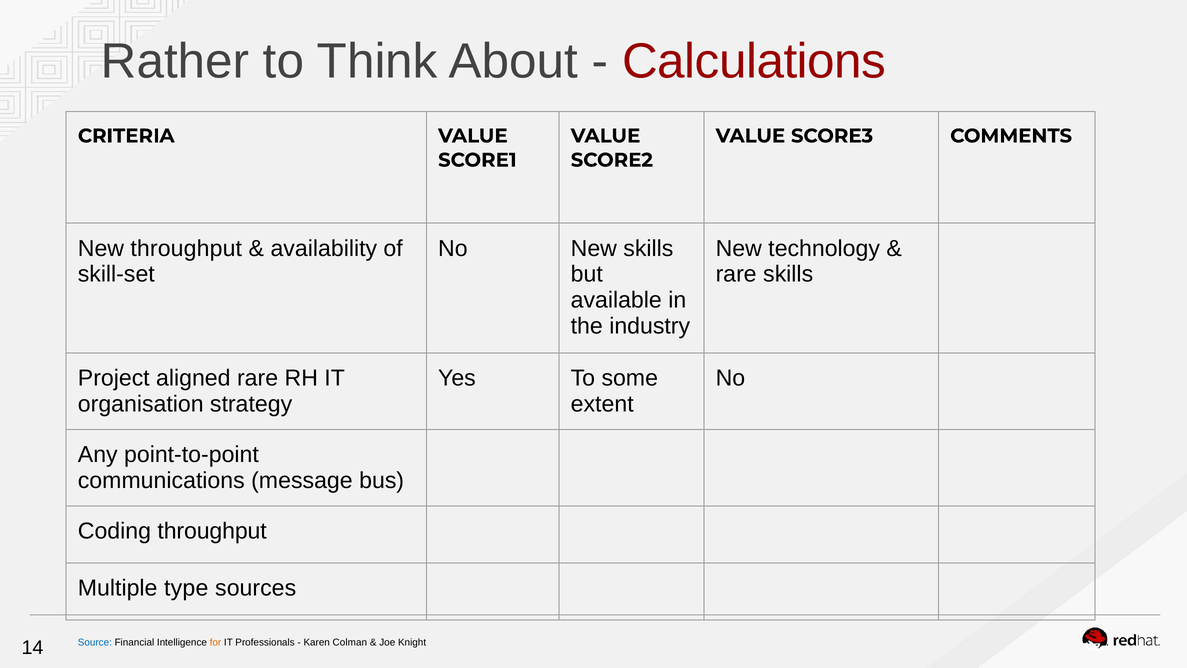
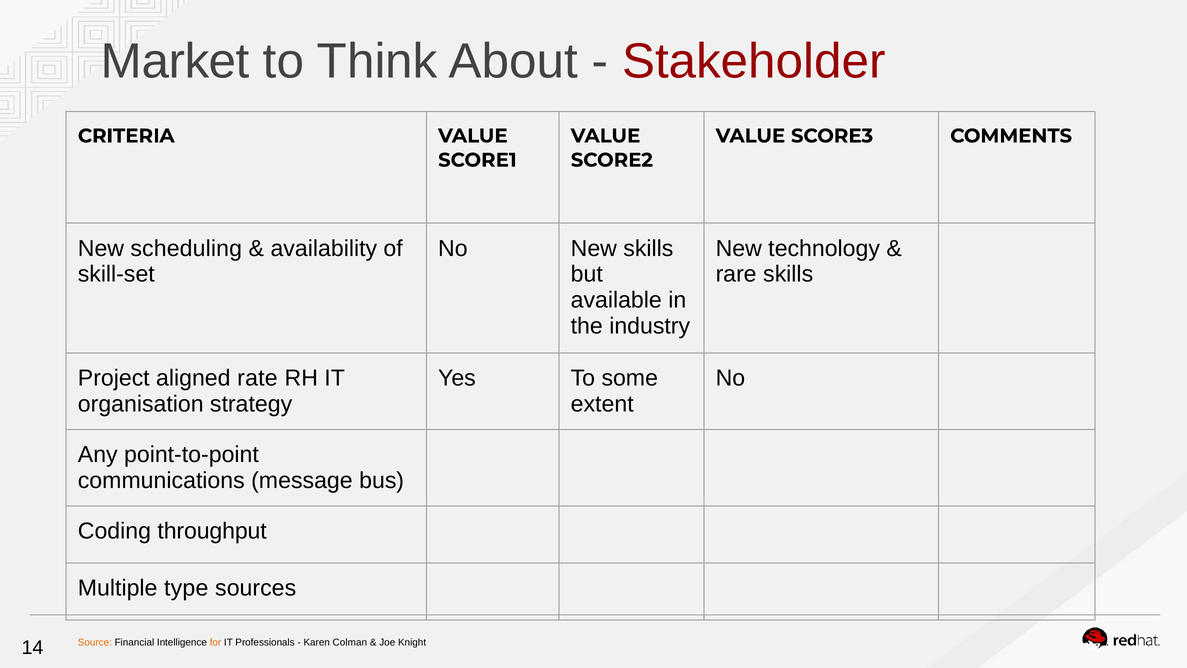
Rather: Rather -> Market (175, 61)
Calculations: Calculations -> Stakeholder (754, 61)
New throughput: throughput -> scheduling (186, 248)
aligned rare: rare -> rate (257, 378)
Source colour: blue -> orange (95, 642)
